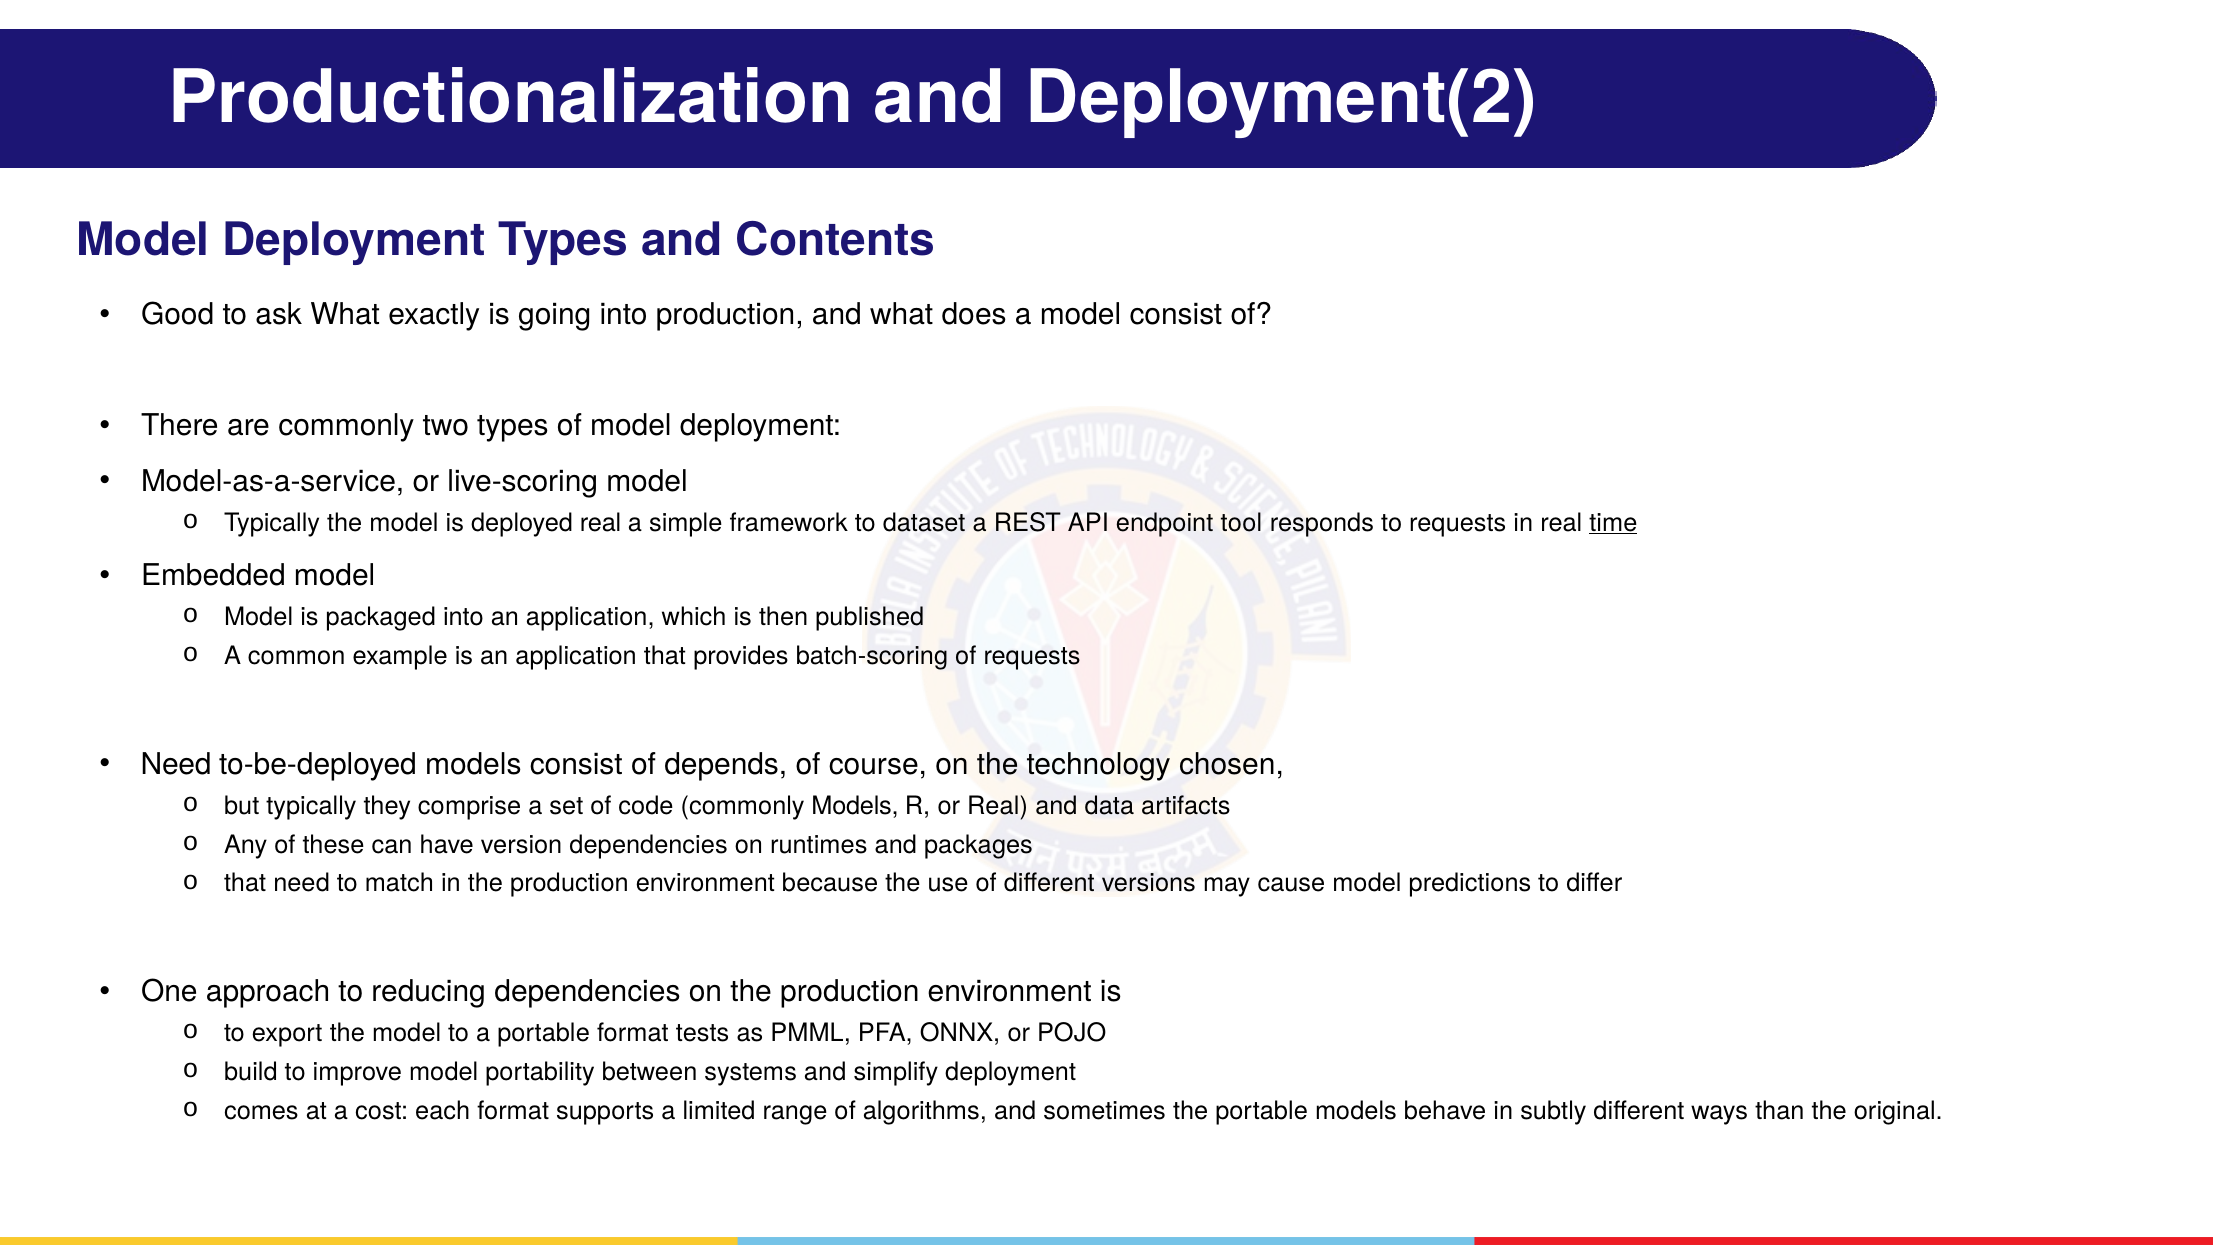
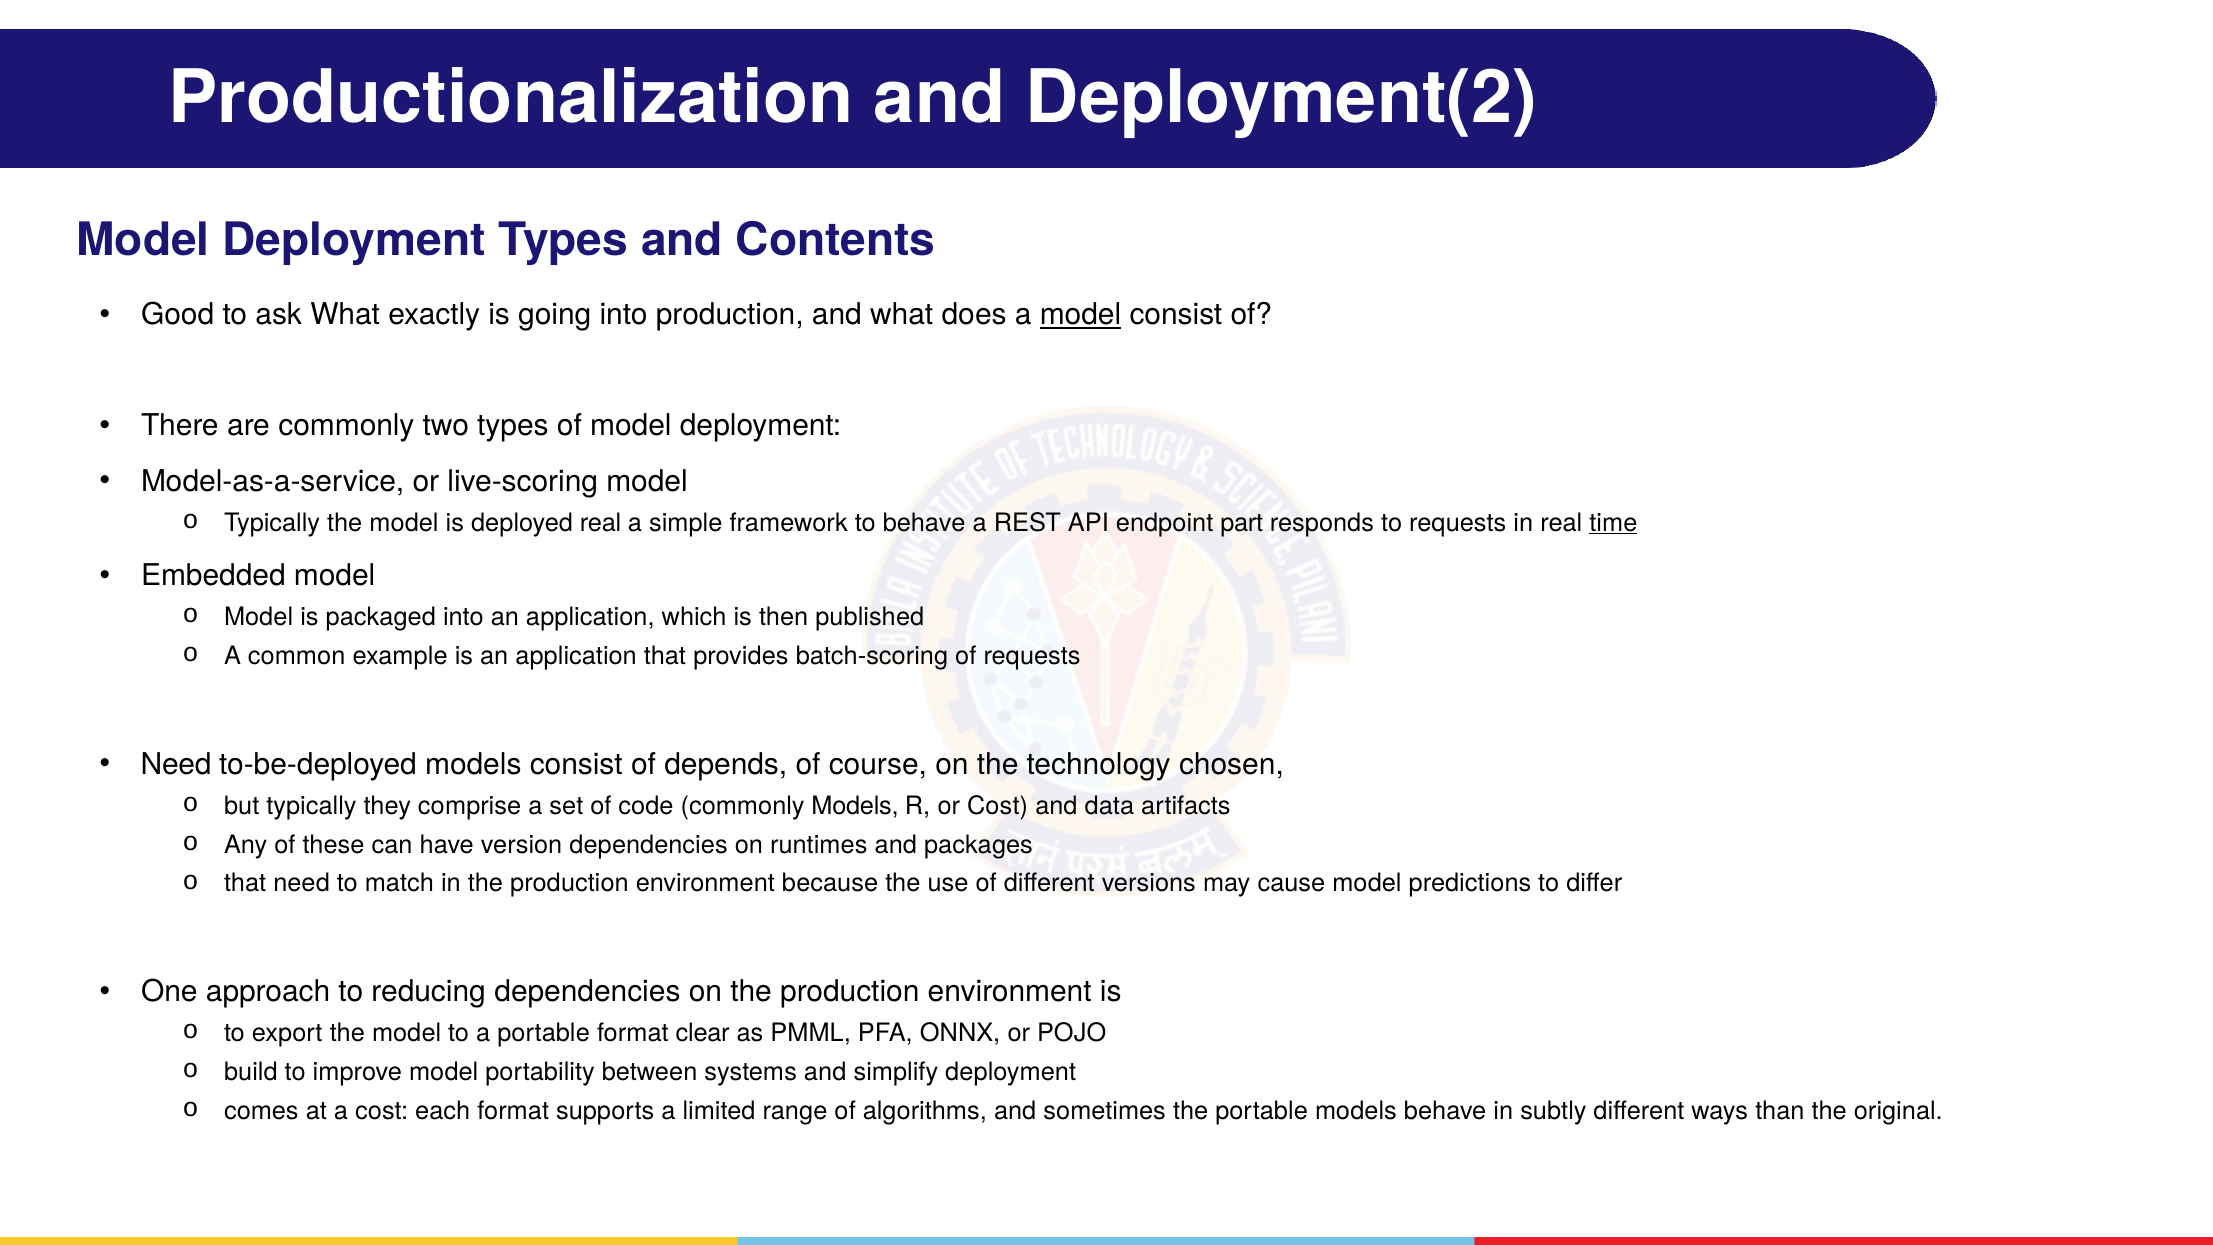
model underline: none -> present (1081, 315)
to dataset: dataset -> behave (924, 523)
tool: tool -> part (1242, 523)
or Real: Real -> Cost (998, 806)
tests: tests -> clear (703, 1033)
